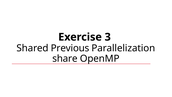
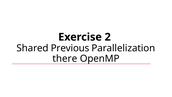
3: 3 -> 2 (108, 37)
share: share -> there (65, 58)
